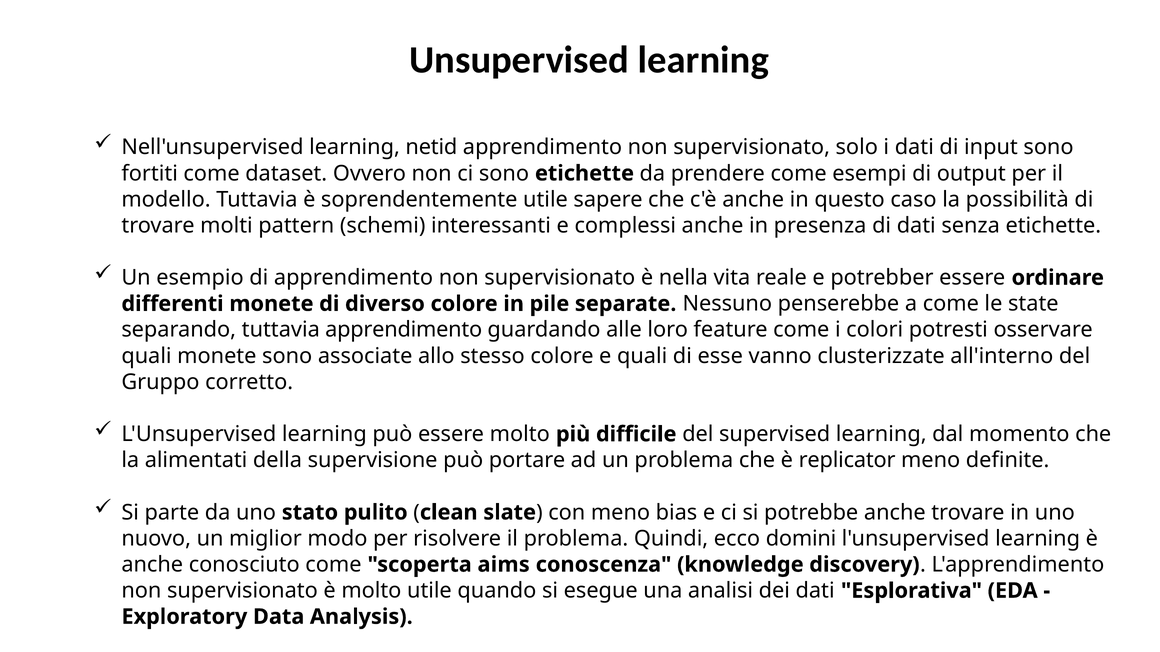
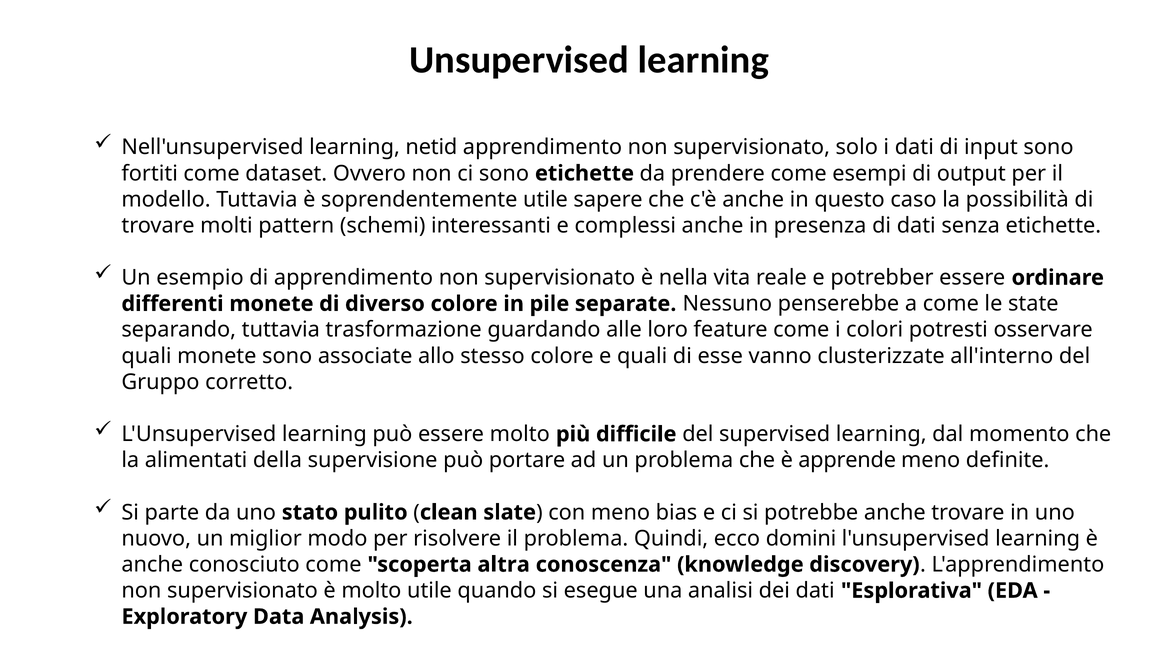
tuttavia apprendimento: apprendimento -> trasformazione (404, 330)
replicator: replicator -> apprende (847, 461)
aims: aims -> altra (504, 565)
